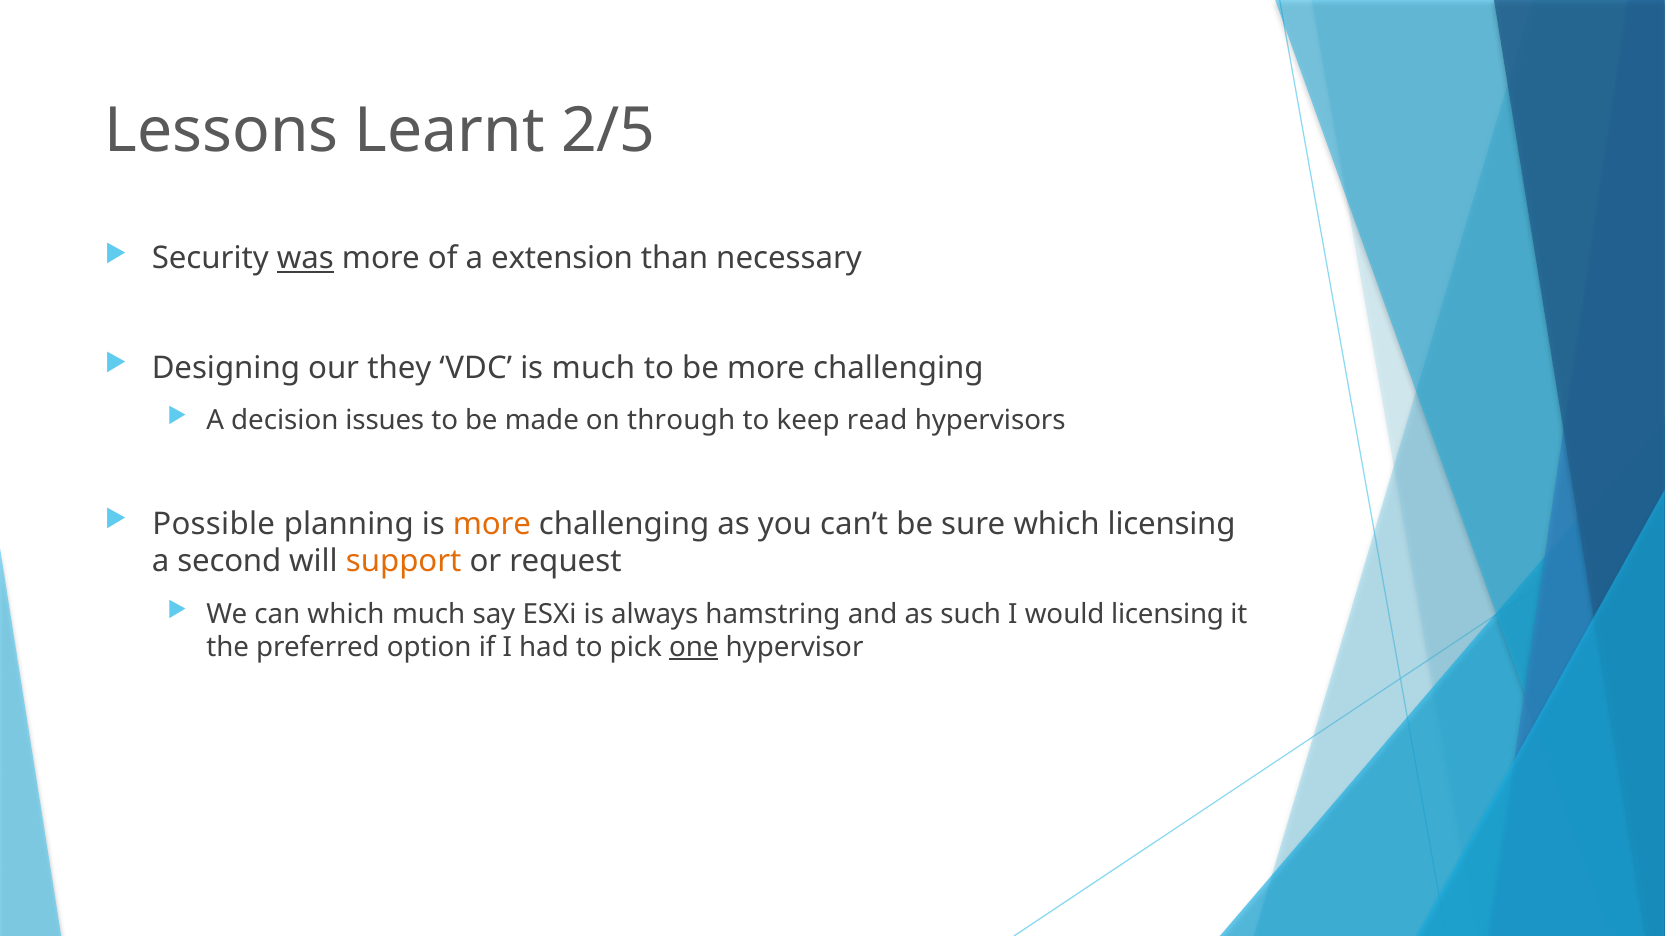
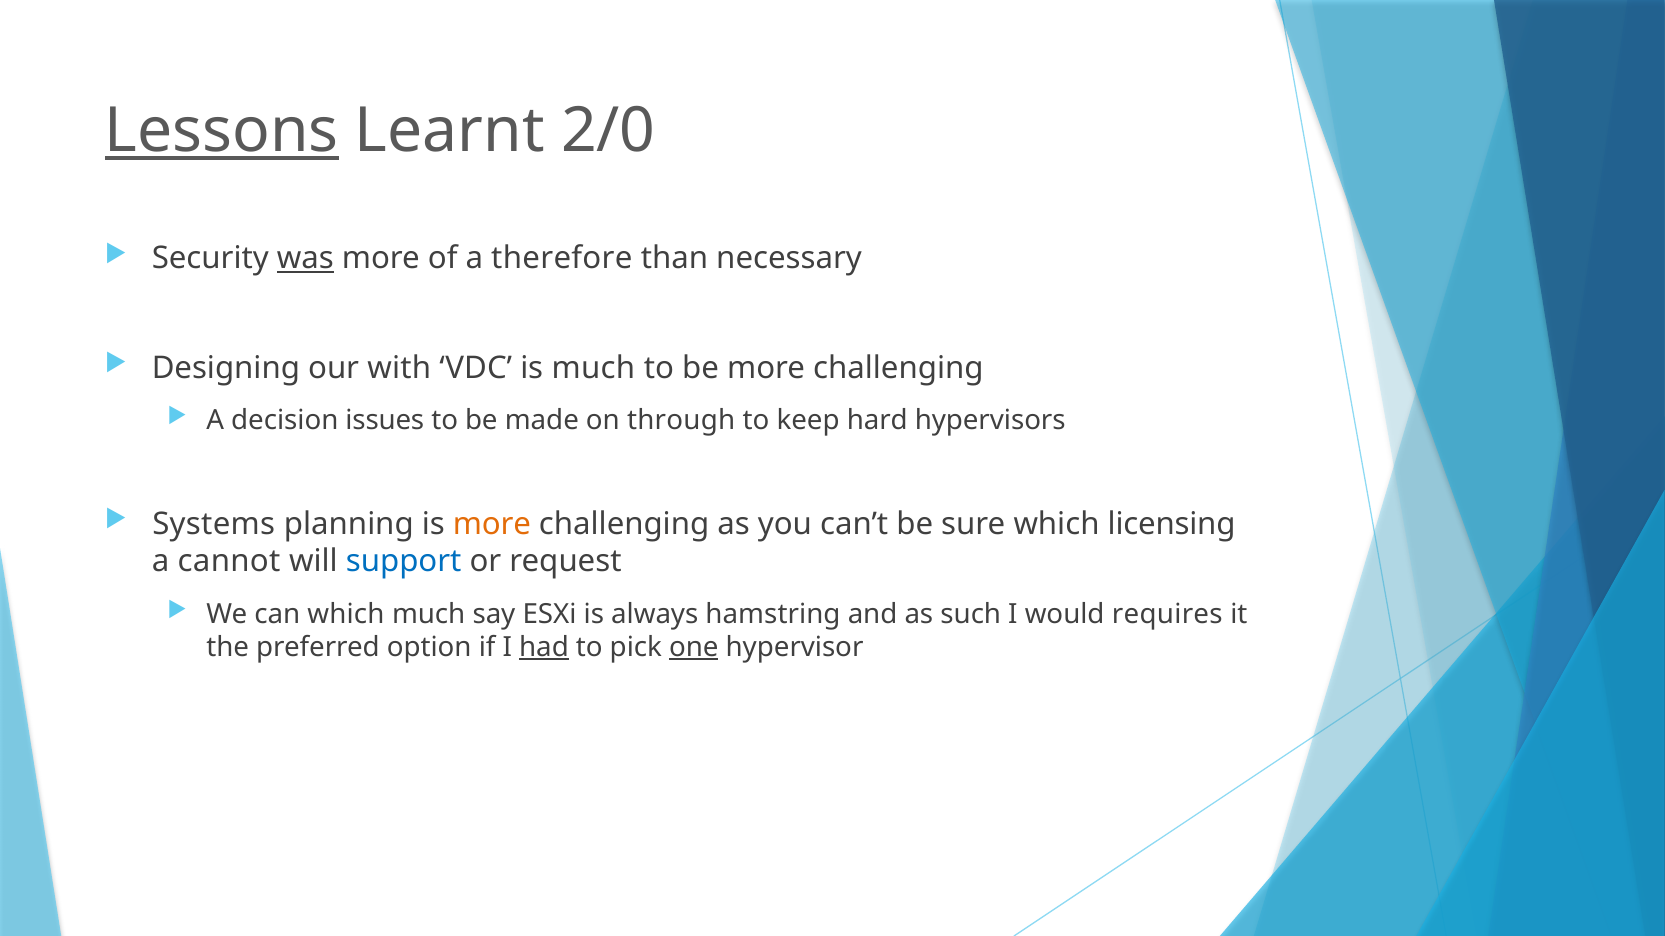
Lessons underline: none -> present (222, 131)
2/5: 2/5 -> 2/0 (608, 131)
extension: extension -> therefore (562, 259)
they: they -> with (399, 368)
read: read -> hard (877, 421)
Possible: Possible -> Systems (214, 524)
second: second -> cannot (229, 562)
support colour: orange -> blue (404, 562)
would licensing: licensing -> requires (1167, 614)
had underline: none -> present (544, 648)
